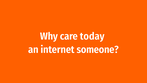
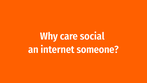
today: today -> social (92, 36)
